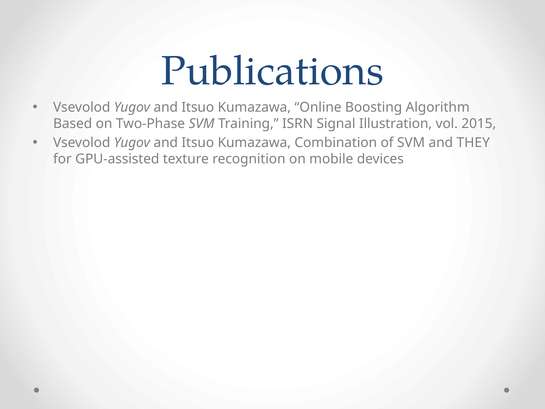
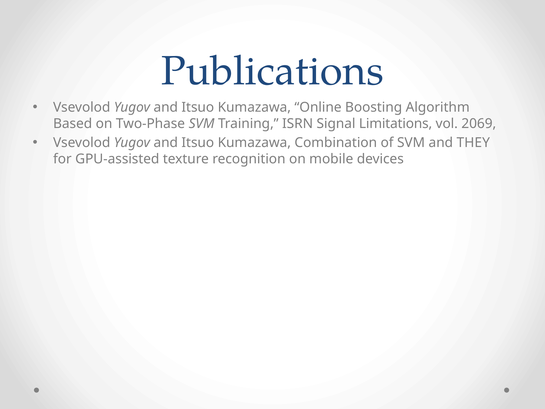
Illustration: Illustration -> Limitations (396, 124)
2015: 2015 -> 2069 (479, 124)
